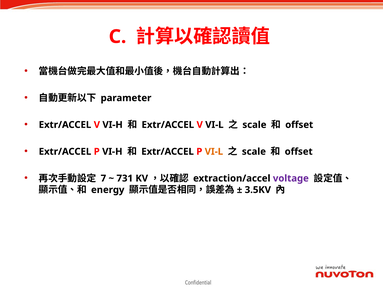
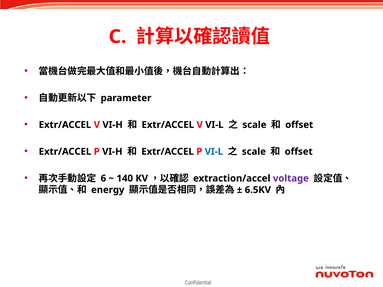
VI-L colour: orange -> blue (214, 152)
7: 7 -> 6 (103, 179)
731: 731 -> 140 (125, 179)
3.5KV: 3.5KV -> 6.5KV (258, 190)
